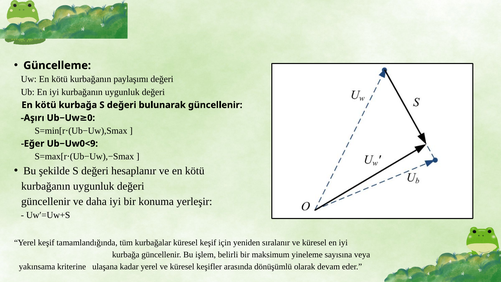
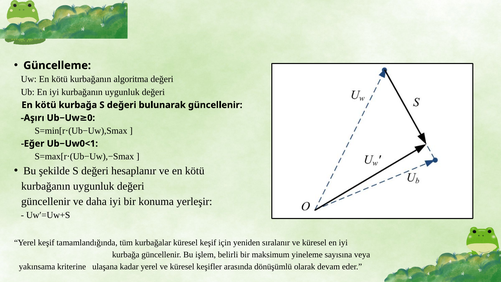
paylaşımı: paylaşımı -> algoritma (131, 79)
Ub−Uw0<9: Ub−Uw0<9 -> Ub−Uw0<1 (72, 144)
